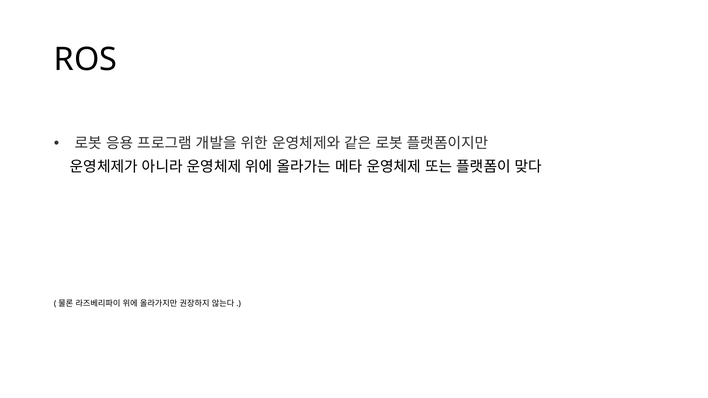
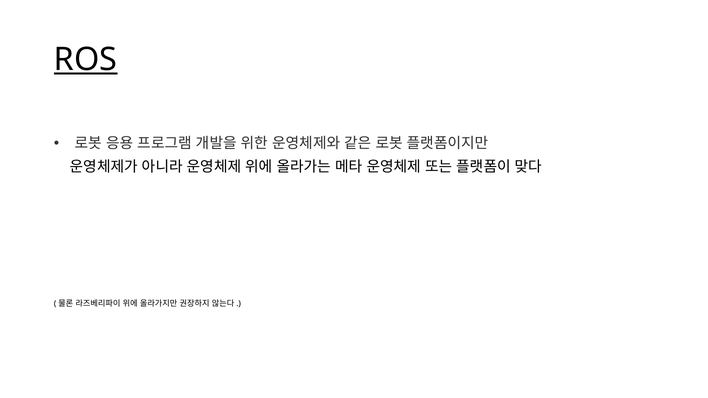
ROS underline: none -> present (86, 59)
